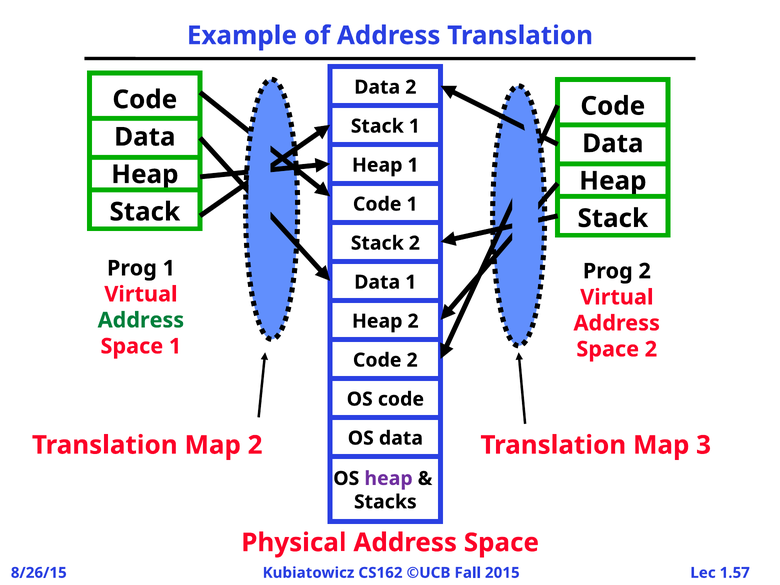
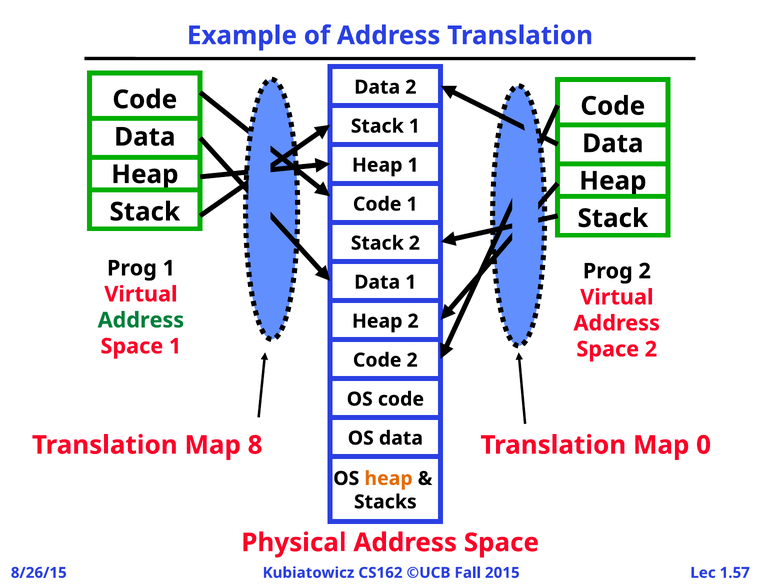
Map 2: 2 -> 8 (255, 445)
3: 3 -> 0 (704, 445)
heap colour: purple -> orange (389, 479)
